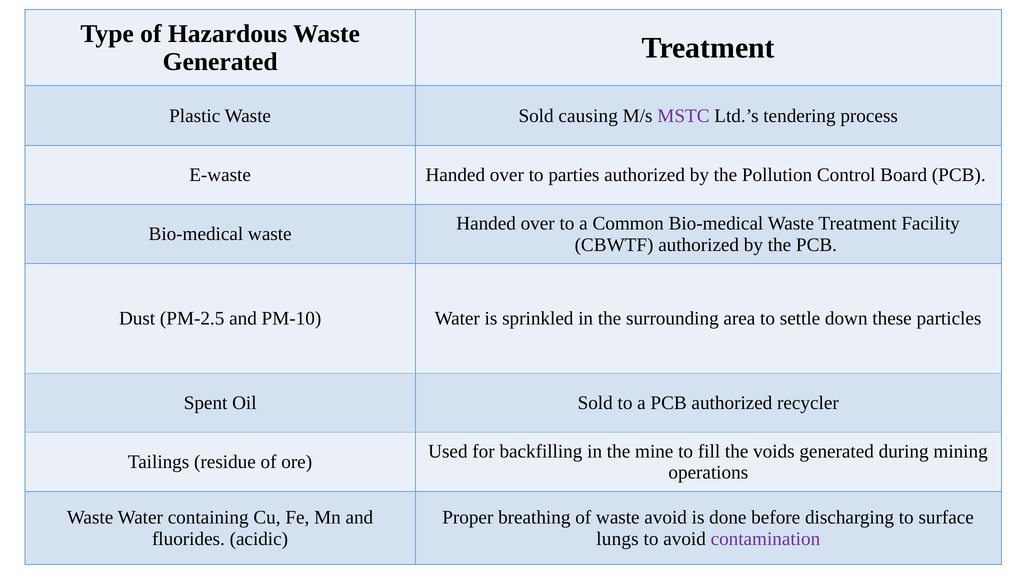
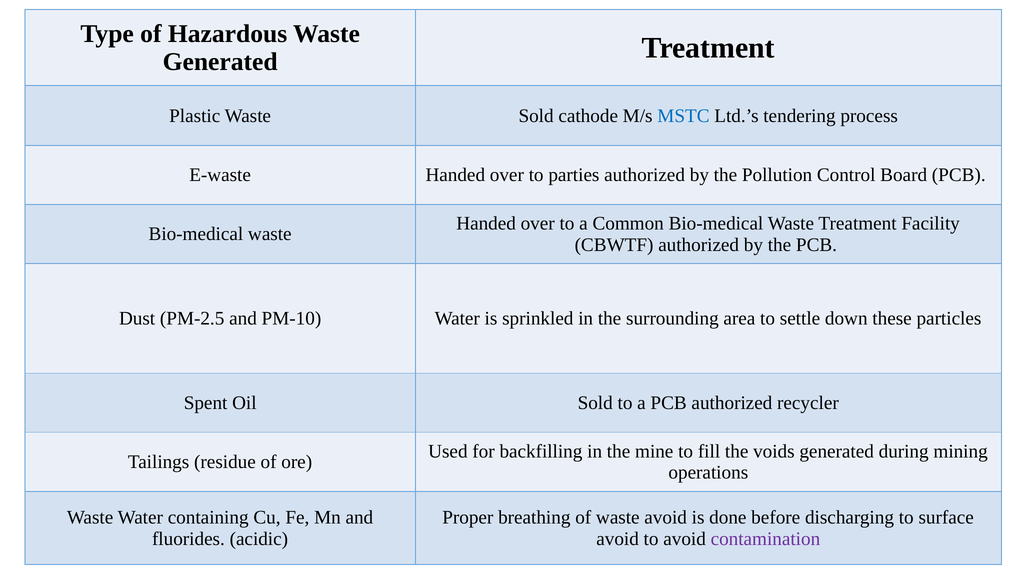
causing: causing -> cathode (588, 116)
MSTC colour: purple -> blue (683, 116)
lungs: lungs -> avoid (618, 539)
